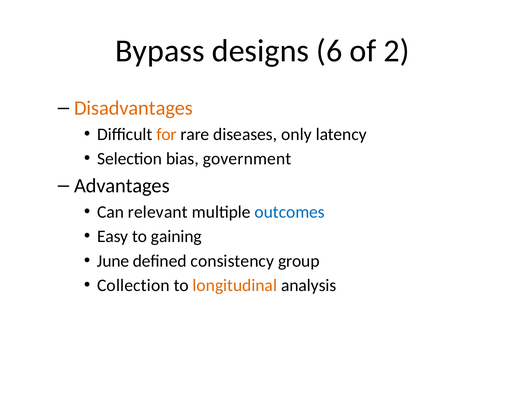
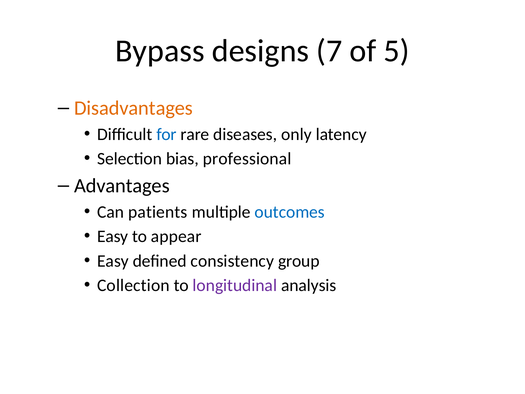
6: 6 -> 7 (329, 51)
2: 2 -> 5 (396, 51)
for colour: orange -> blue (167, 134)
government: government -> professional (247, 159)
relevant: relevant -> patients (158, 212)
gaining: gaining -> appear (176, 236)
June: June -> Easy (113, 261)
longitudinal colour: orange -> purple (235, 285)
